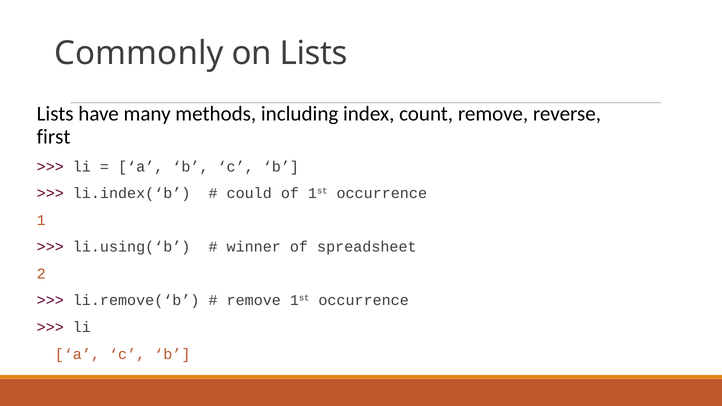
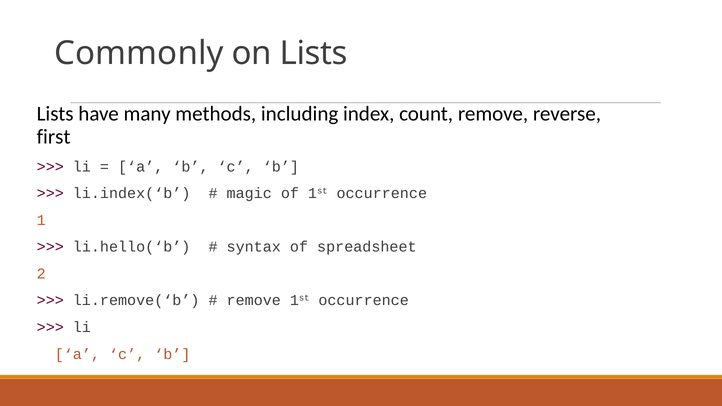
could: could -> magic (249, 193)
li.using(‘b: li.using(‘b -> li.hello(‘b (132, 247)
winner: winner -> syntax (254, 247)
